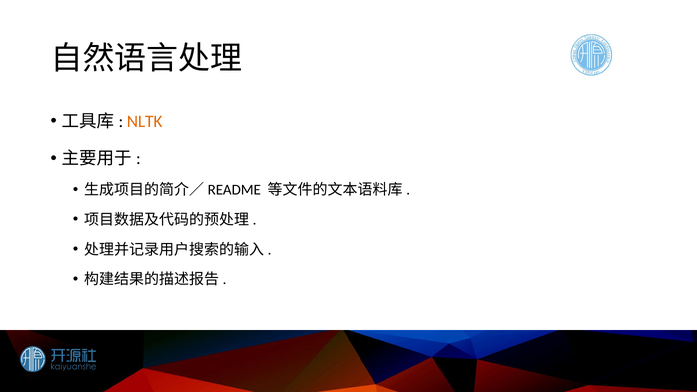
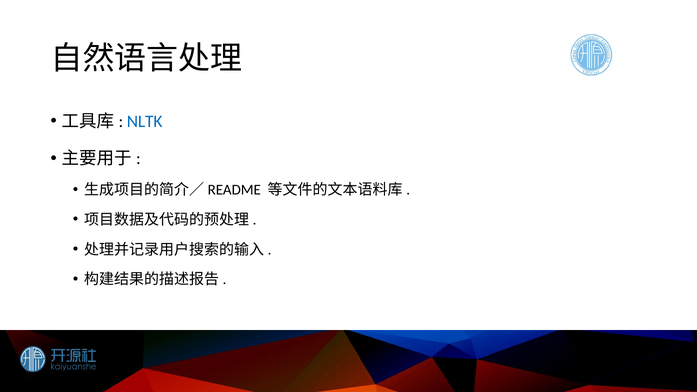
NLTK colour: orange -> blue (145, 121)
